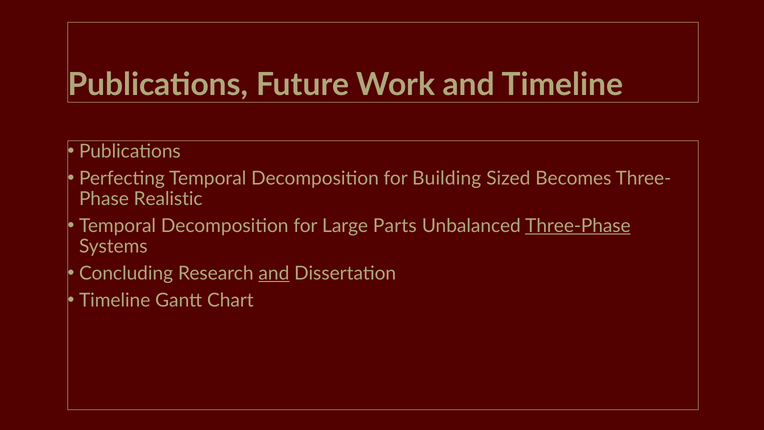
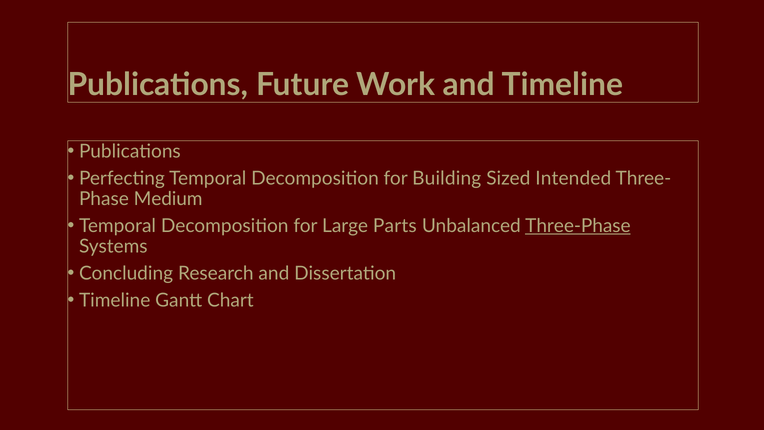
Becomes: Becomes -> Intended (573, 178)
Realistic: Realistic -> Medium (168, 199)
and underline: present -> none (274, 273)
